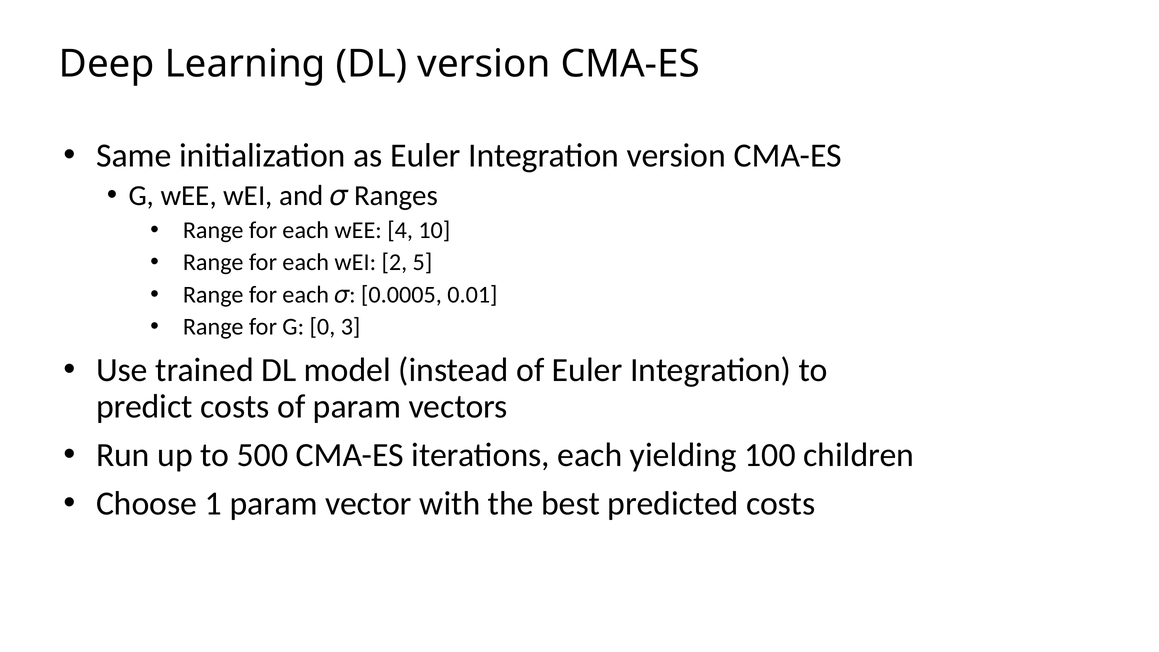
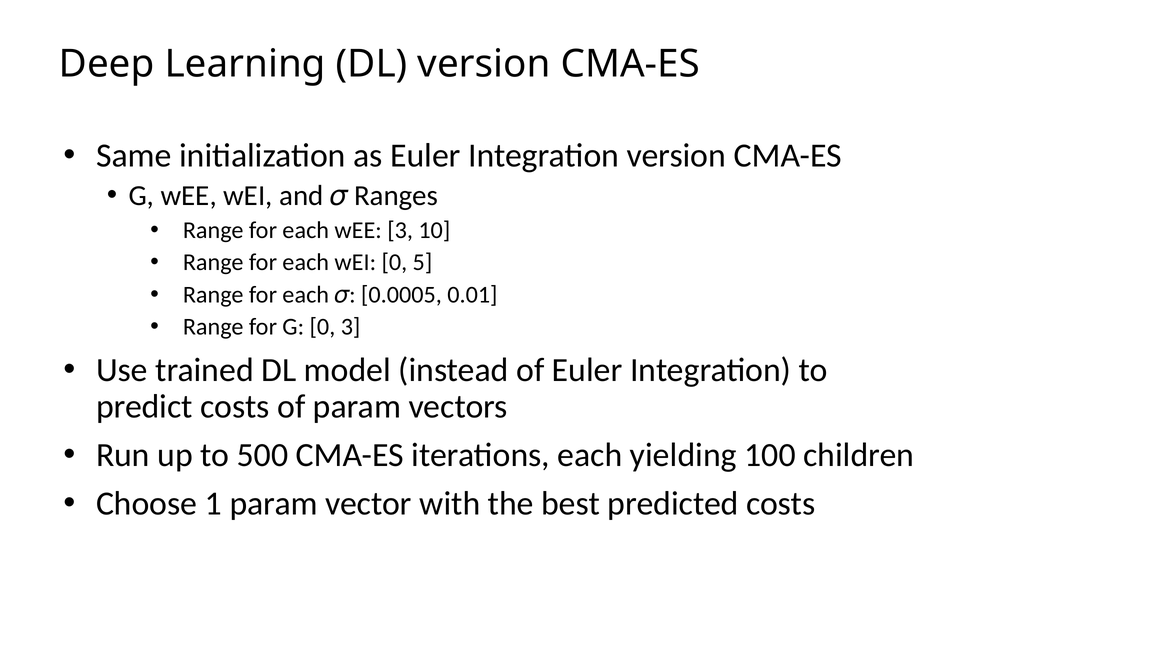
wEE 4: 4 -> 3 (400, 230)
wEI 2: 2 -> 0 (394, 262)
